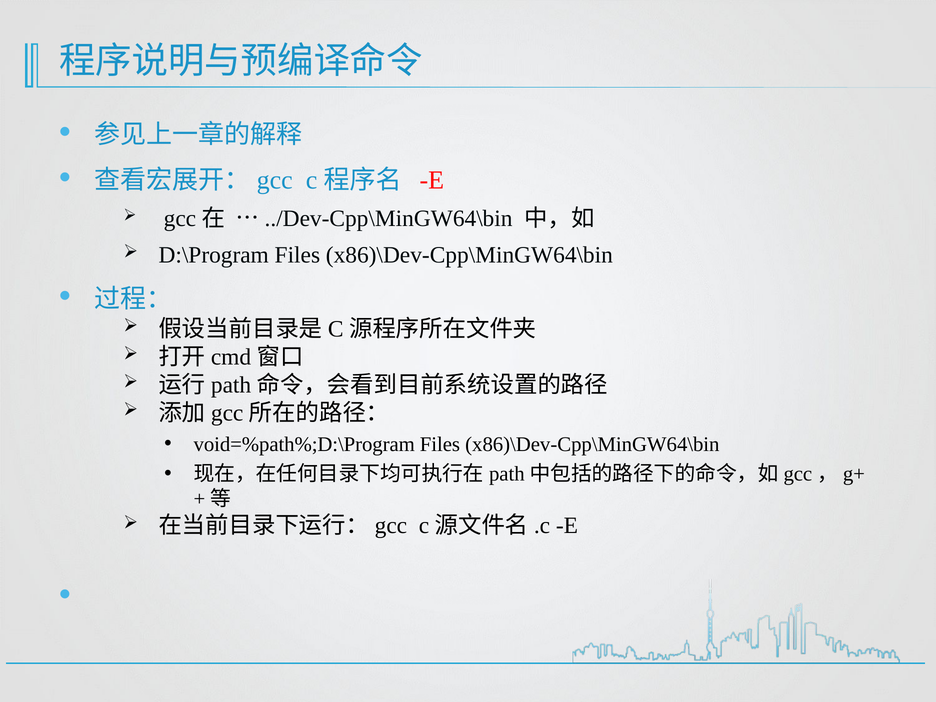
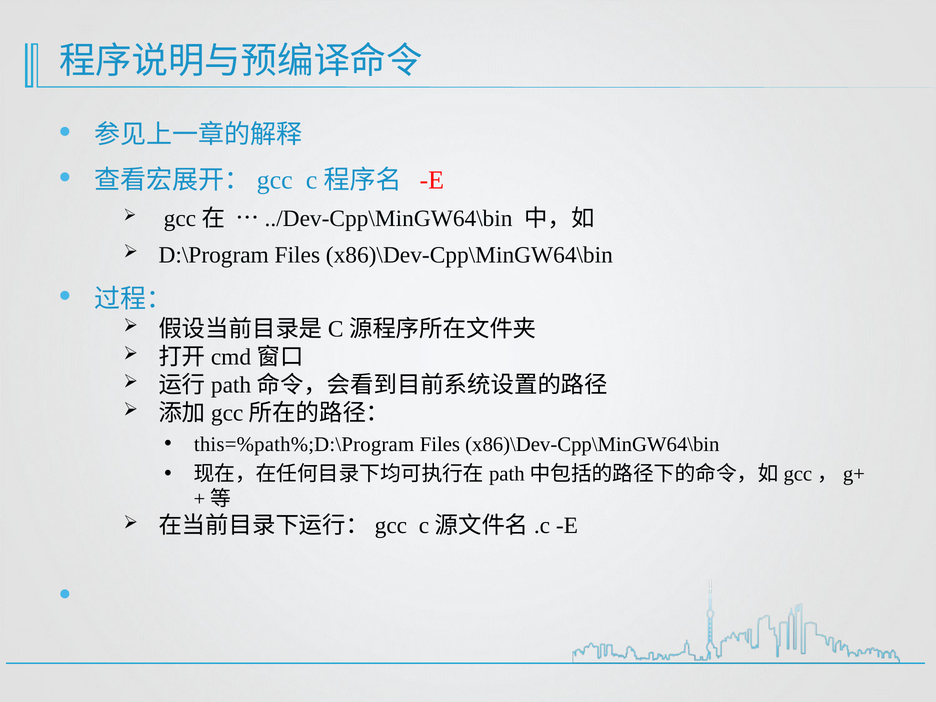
void=%path%;D:\Program: void=%path%;D:\Program -> this=%path%;D:\Program (304, 444)
